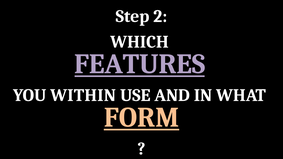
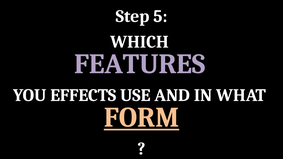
2: 2 -> 5 (160, 16)
FEATURES underline: present -> none (140, 64)
WITHIN: WITHIN -> EFFECTS (83, 95)
